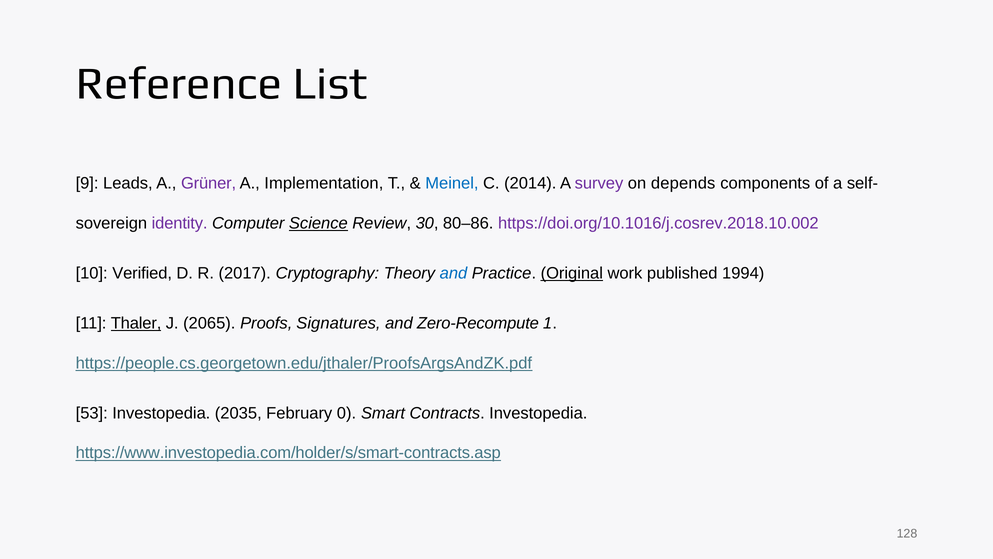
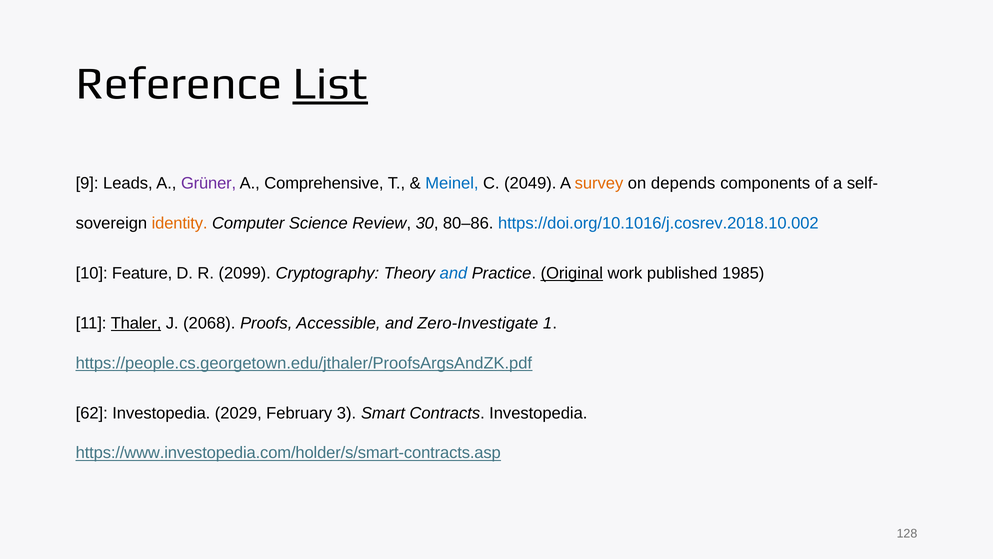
List underline: none -> present (330, 83)
Implementation: Implementation -> Comprehensive (324, 183)
2014: 2014 -> 2049 (530, 183)
survey colour: purple -> orange (599, 183)
identity colour: purple -> orange (180, 223)
Science underline: present -> none (318, 223)
https://doi.org/10.1016/j.cosrev.2018.10.002 colour: purple -> blue (658, 223)
Verified: Verified -> Feature (142, 273)
2017: 2017 -> 2099 (245, 273)
1994: 1994 -> 1985 (743, 273)
2065: 2065 -> 2068 (209, 323)
Signatures: Signatures -> Accessible (338, 323)
Zero-Recompute: Zero-Recompute -> Zero-Investigate (478, 323)
53: 53 -> 62 (92, 413)
2035: 2035 -> 2029 (238, 413)
0: 0 -> 3 (346, 413)
